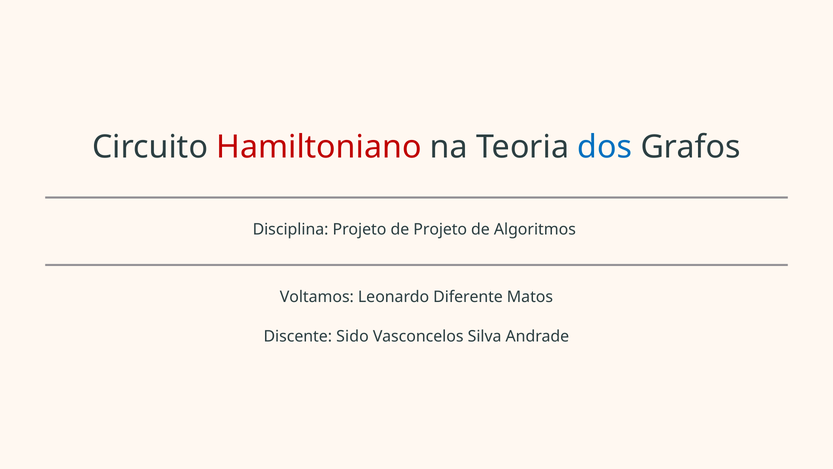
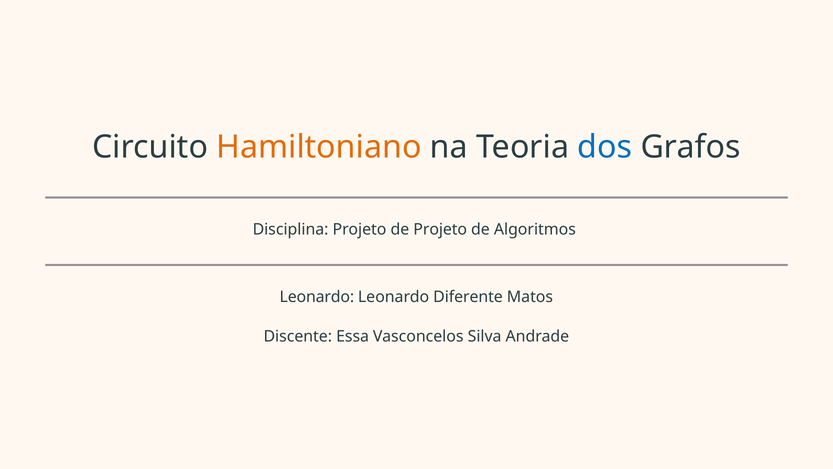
Hamiltoniano colour: red -> orange (319, 147)
Voltamos: Voltamos -> Leonardo (317, 297)
Sido: Sido -> Essa (353, 336)
